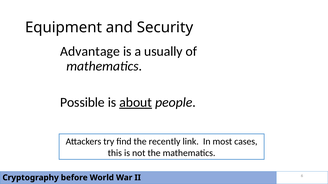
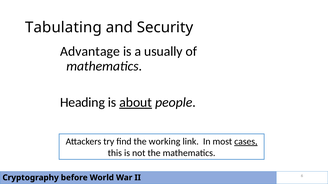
Equipment: Equipment -> Tabulating (63, 28)
Possible: Possible -> Heading (82, 103)
recently: recently -> working (165, 142)
cases underline: none -> present (246, 142)
